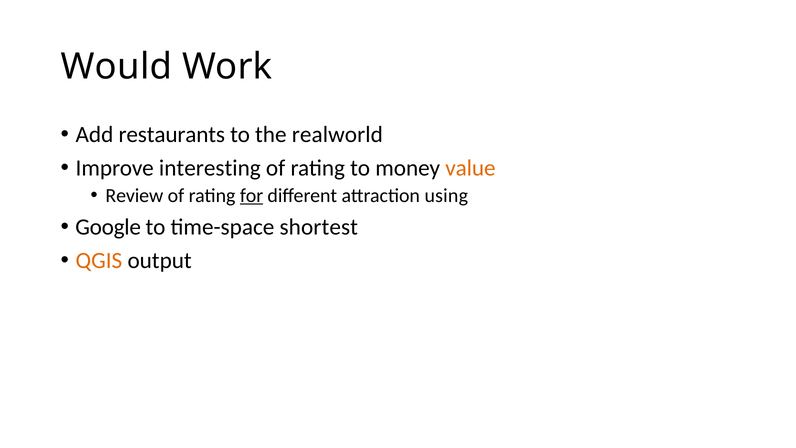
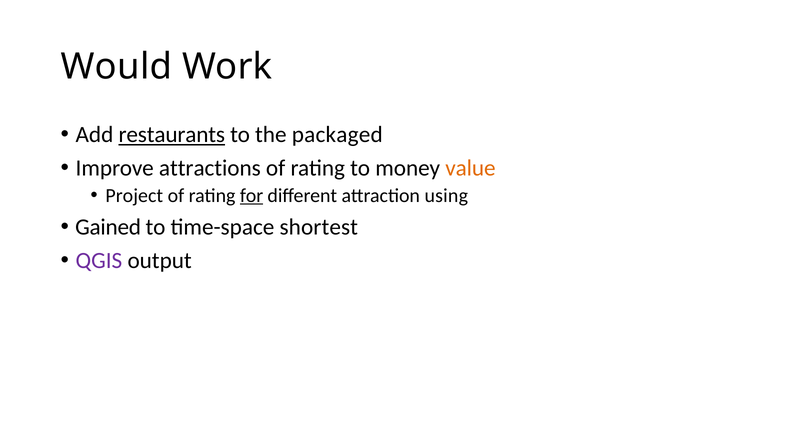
restaurants underline: none -> present (172, 135)
realworld: realworld -> packaged (337, 135)
interesting: interesting -> attractions (210, 168)
Review: Review -> Project (134, 195)
Google: Google -> Gained (108, 227)
QGIS colour: orange -> purple (99, 260)
